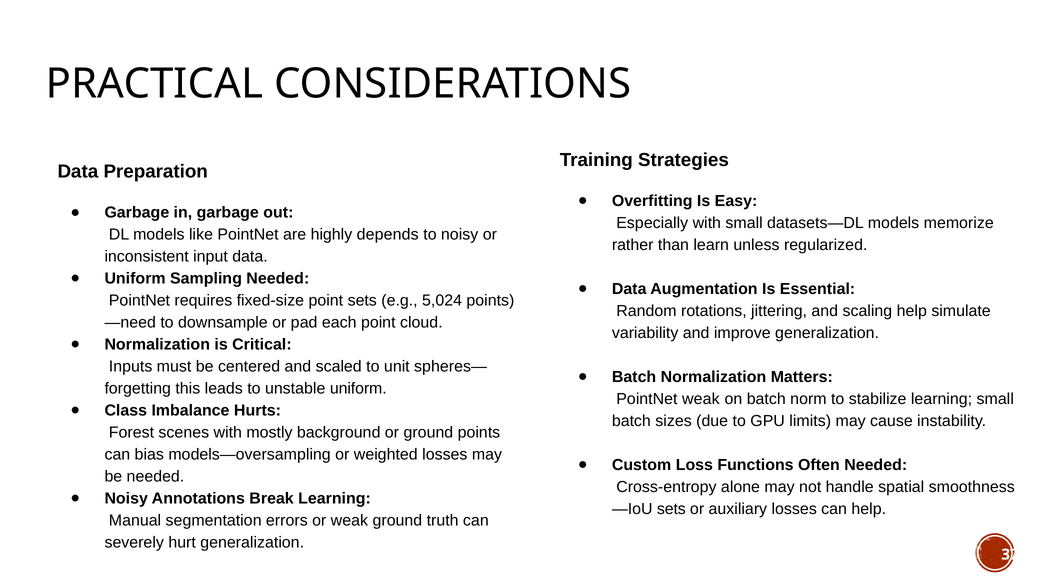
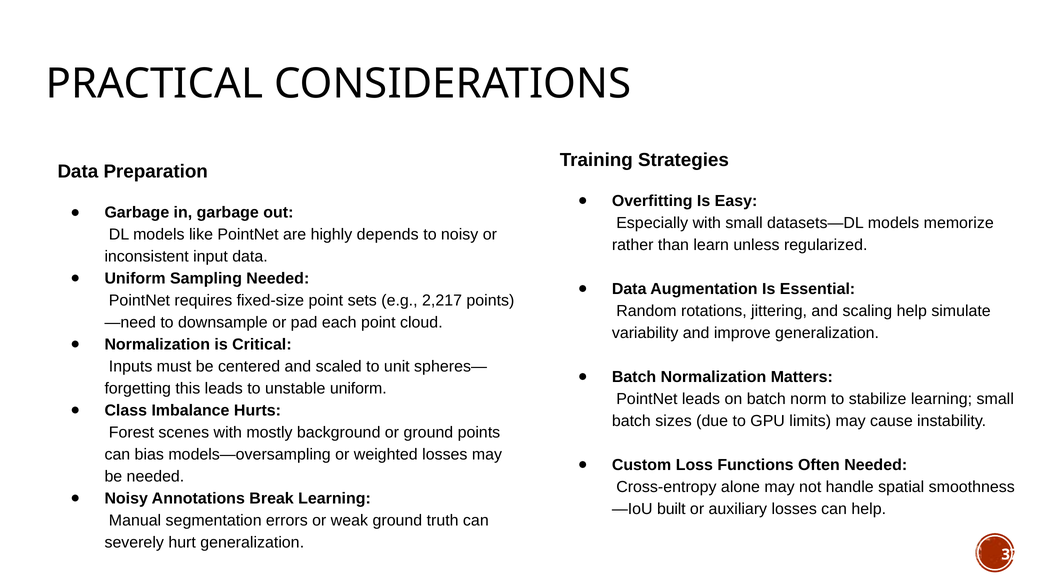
5,024: 5,024 -> 2,217 (442, 300)
PointNet weak: weak -> leads (701, 399)
sets: sets -> built (671, 509)
